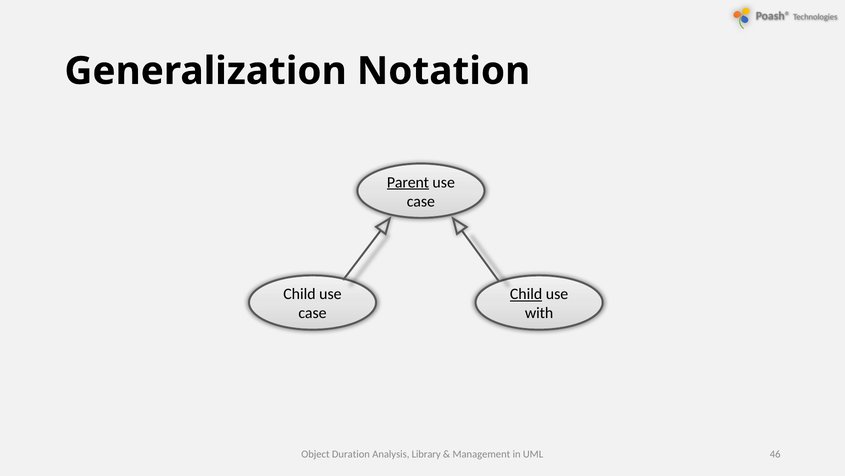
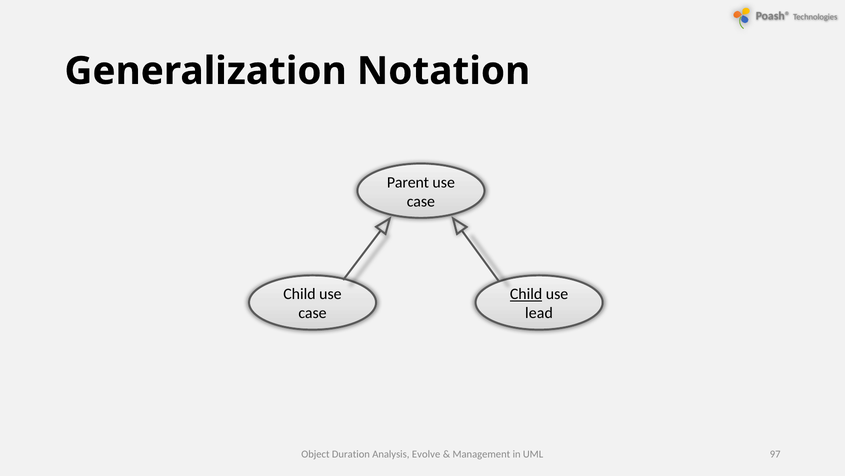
Parent underline: present -> none (408, 182)
with: with -> lead (539, 313)
Library: Library -> Evolve (426, 454)
46: 46 -> 97 (775, 454)
